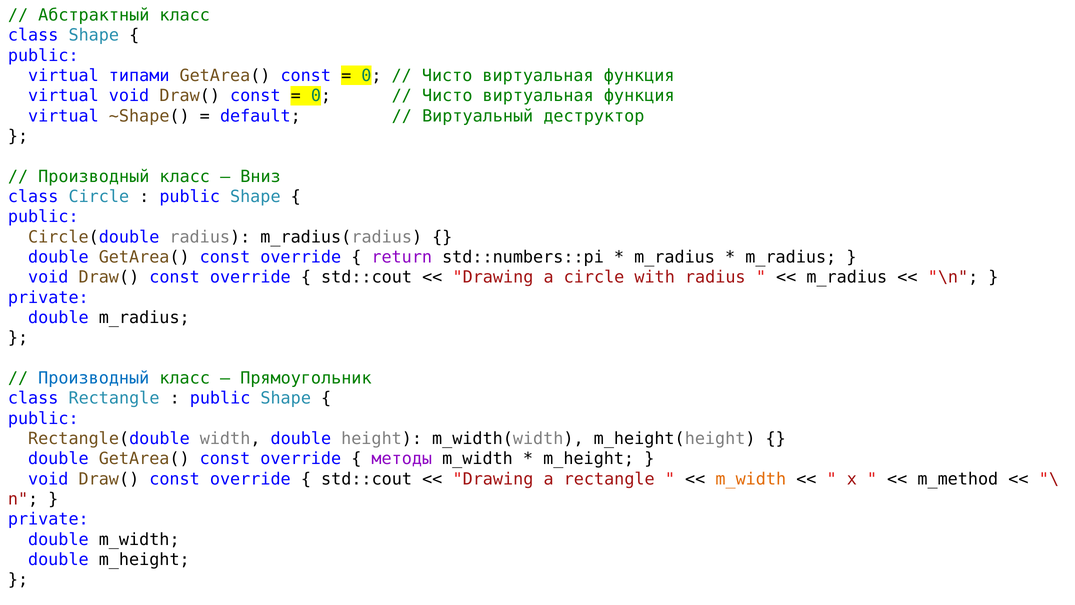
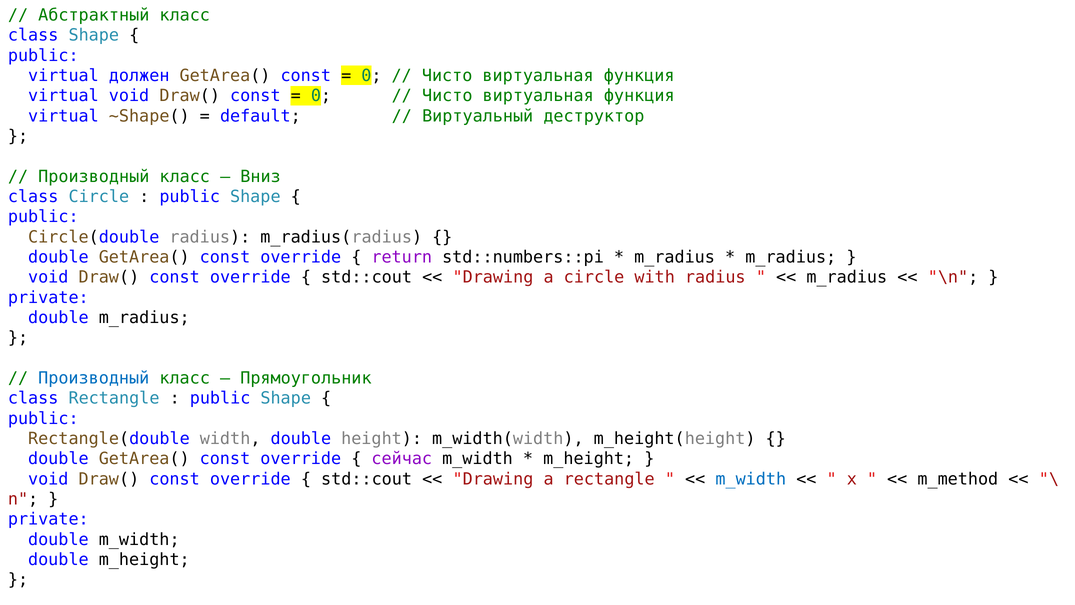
типами: типами -> должен (139, 76)
методы: методы -> сейчас (402, 459)
m_width colour: orange -> blue (751, 479)
